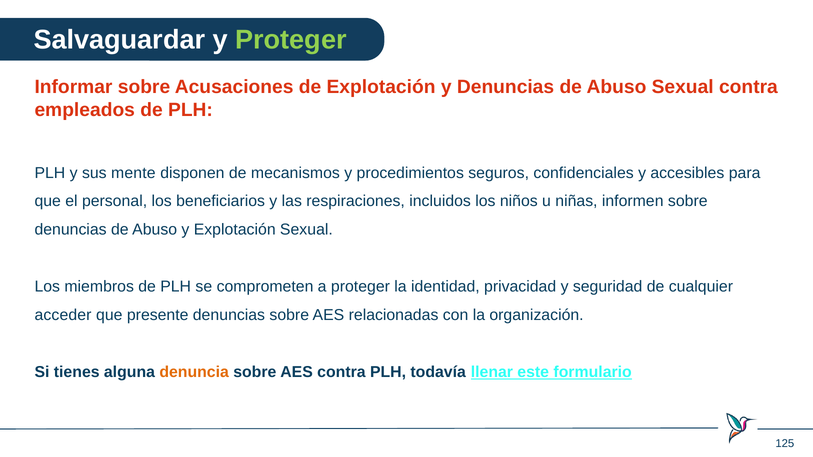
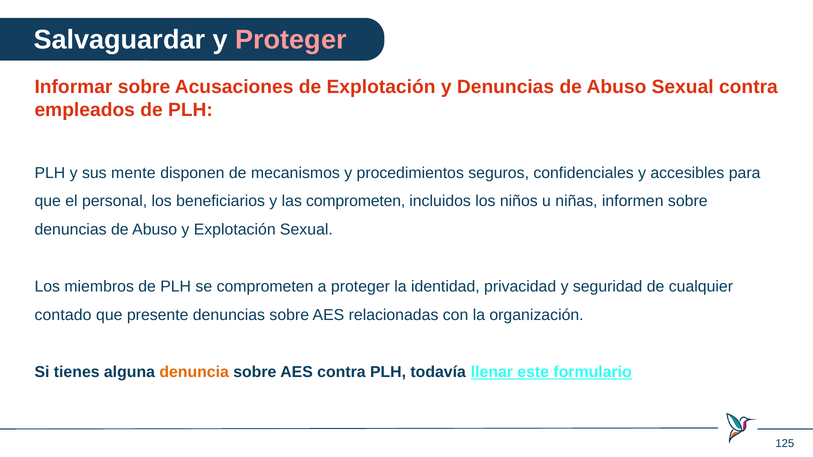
Proteger colour: light green -> pink (291, 40)
las respiraciones: respiraciones -> comprometen (356, 201)
acceder: acceder -> contado (63, 315)
